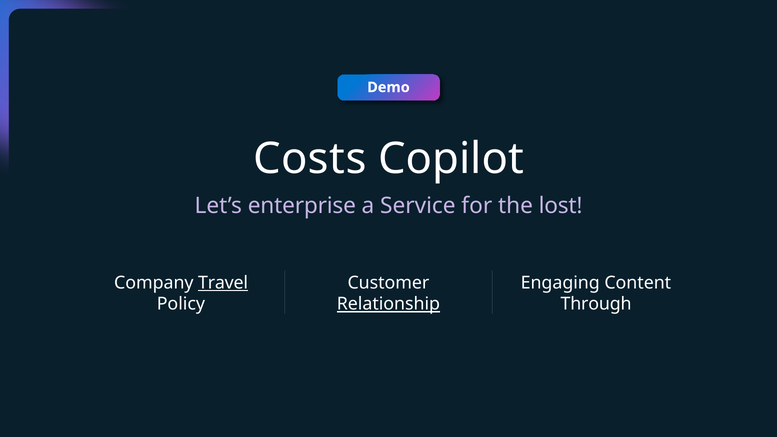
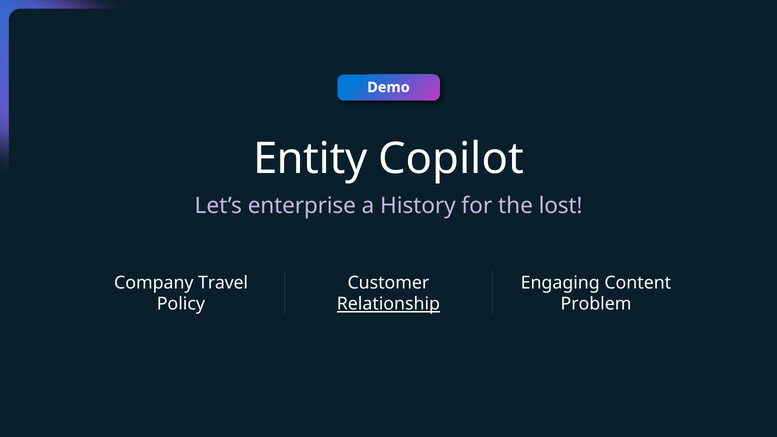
Costs: Costs -> Entity (310, 159)
Service: Service -> History (418, 206)
Travel underline: present -> none (223, 283)
Through: Through -> Problem (596, 304)
